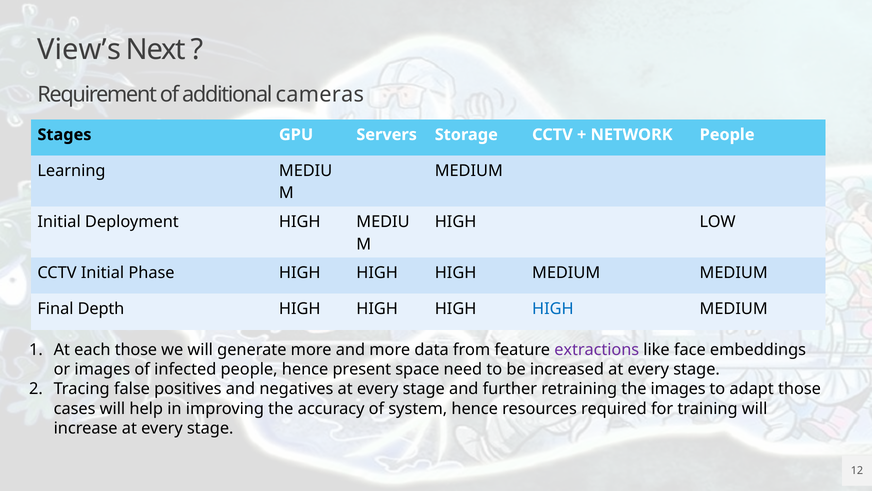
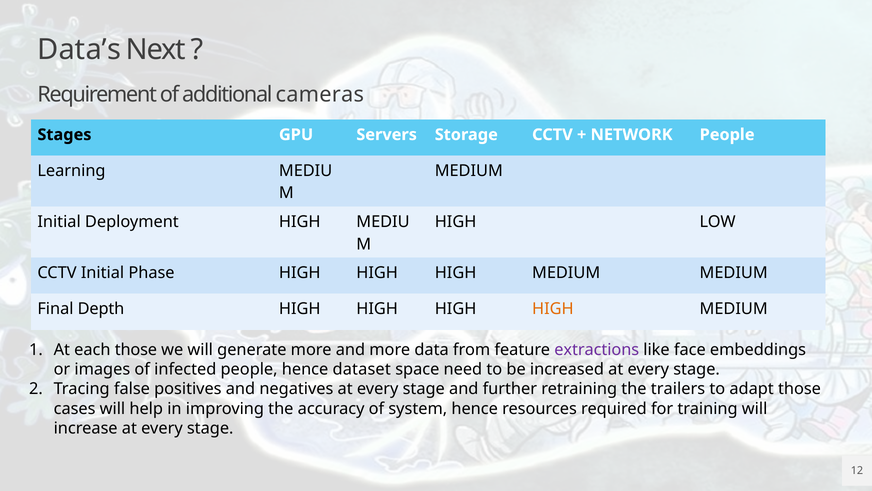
View’s: View’s -> Data’s (79, 50)
HIGH colour: blue -> orange (553, 309)
present: present -> dataset (362, 369)
the images: images -> trailers (678, 389)
